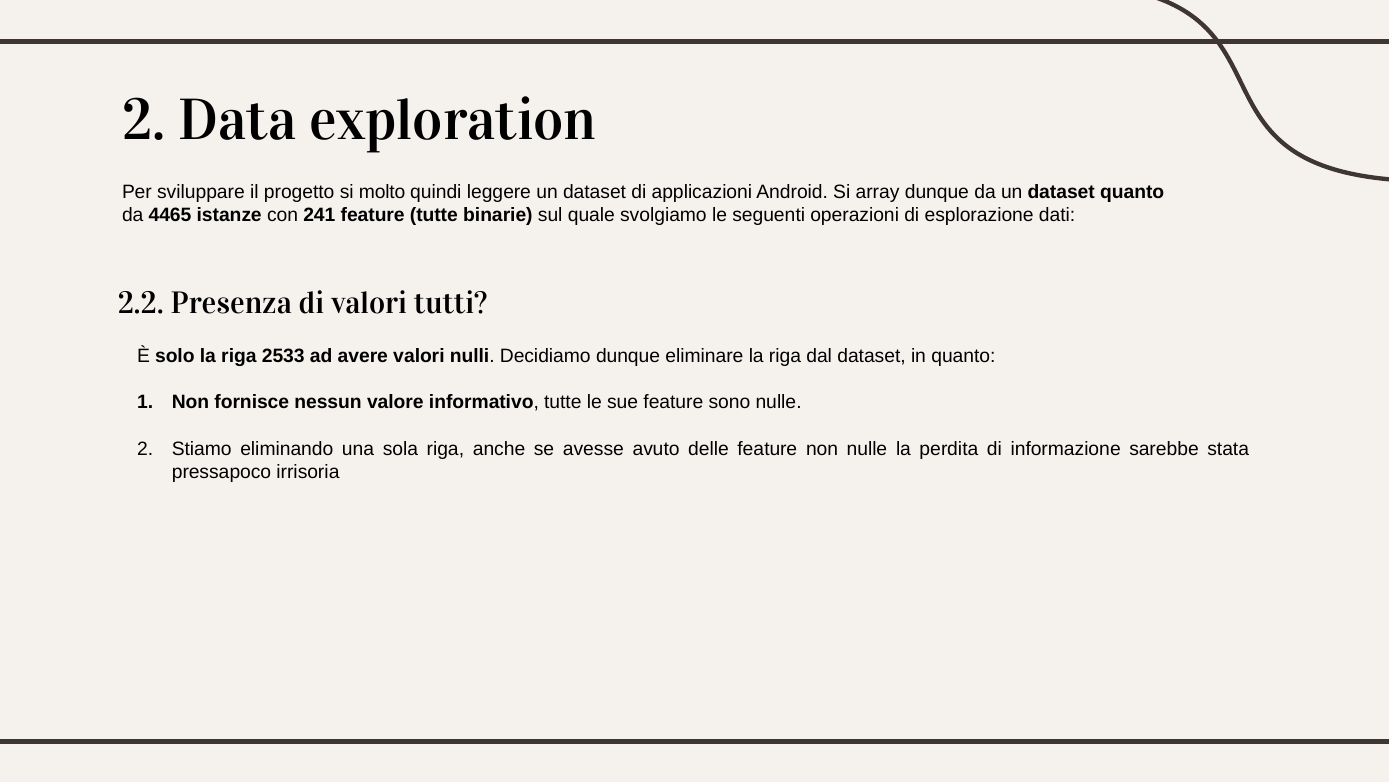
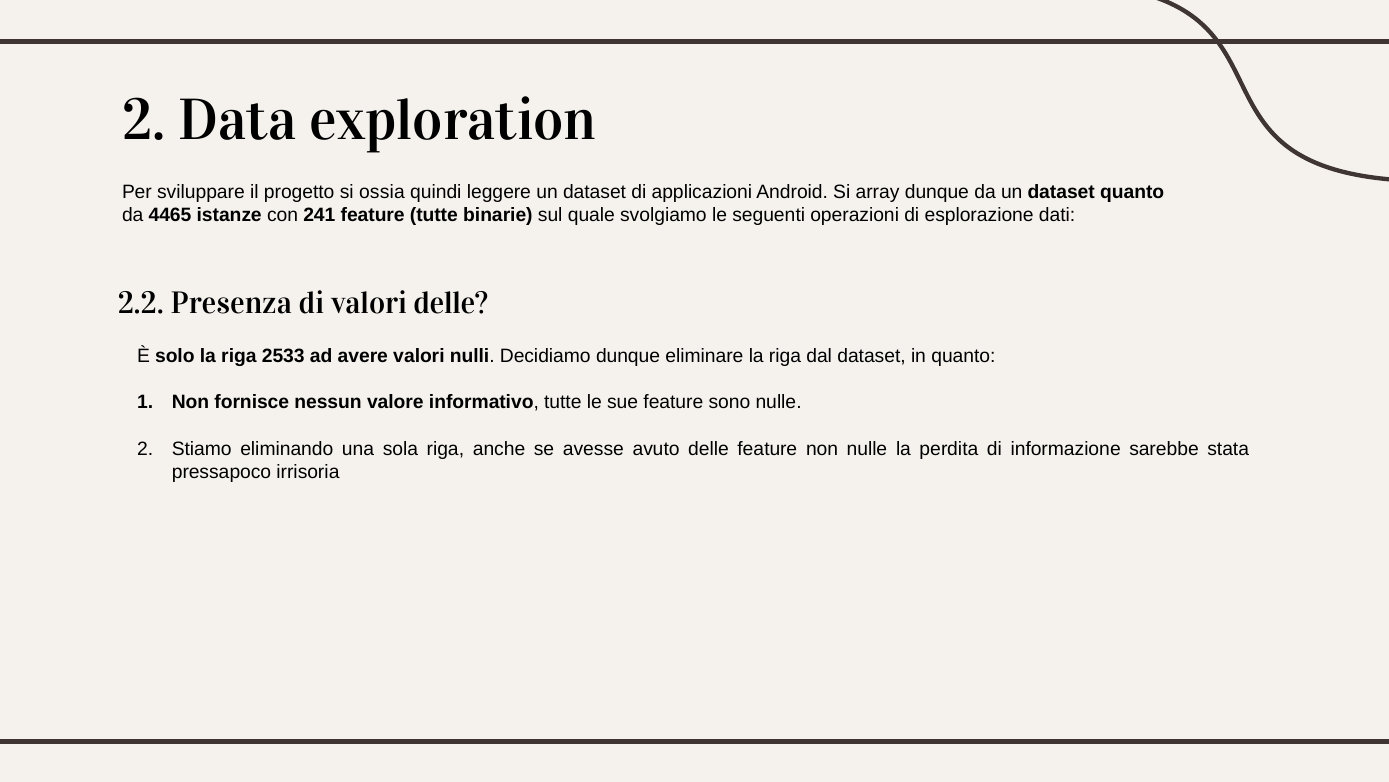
molto: molto -> ossia (382, 192)
valori tutti: tutti -> delle (451, 303)
